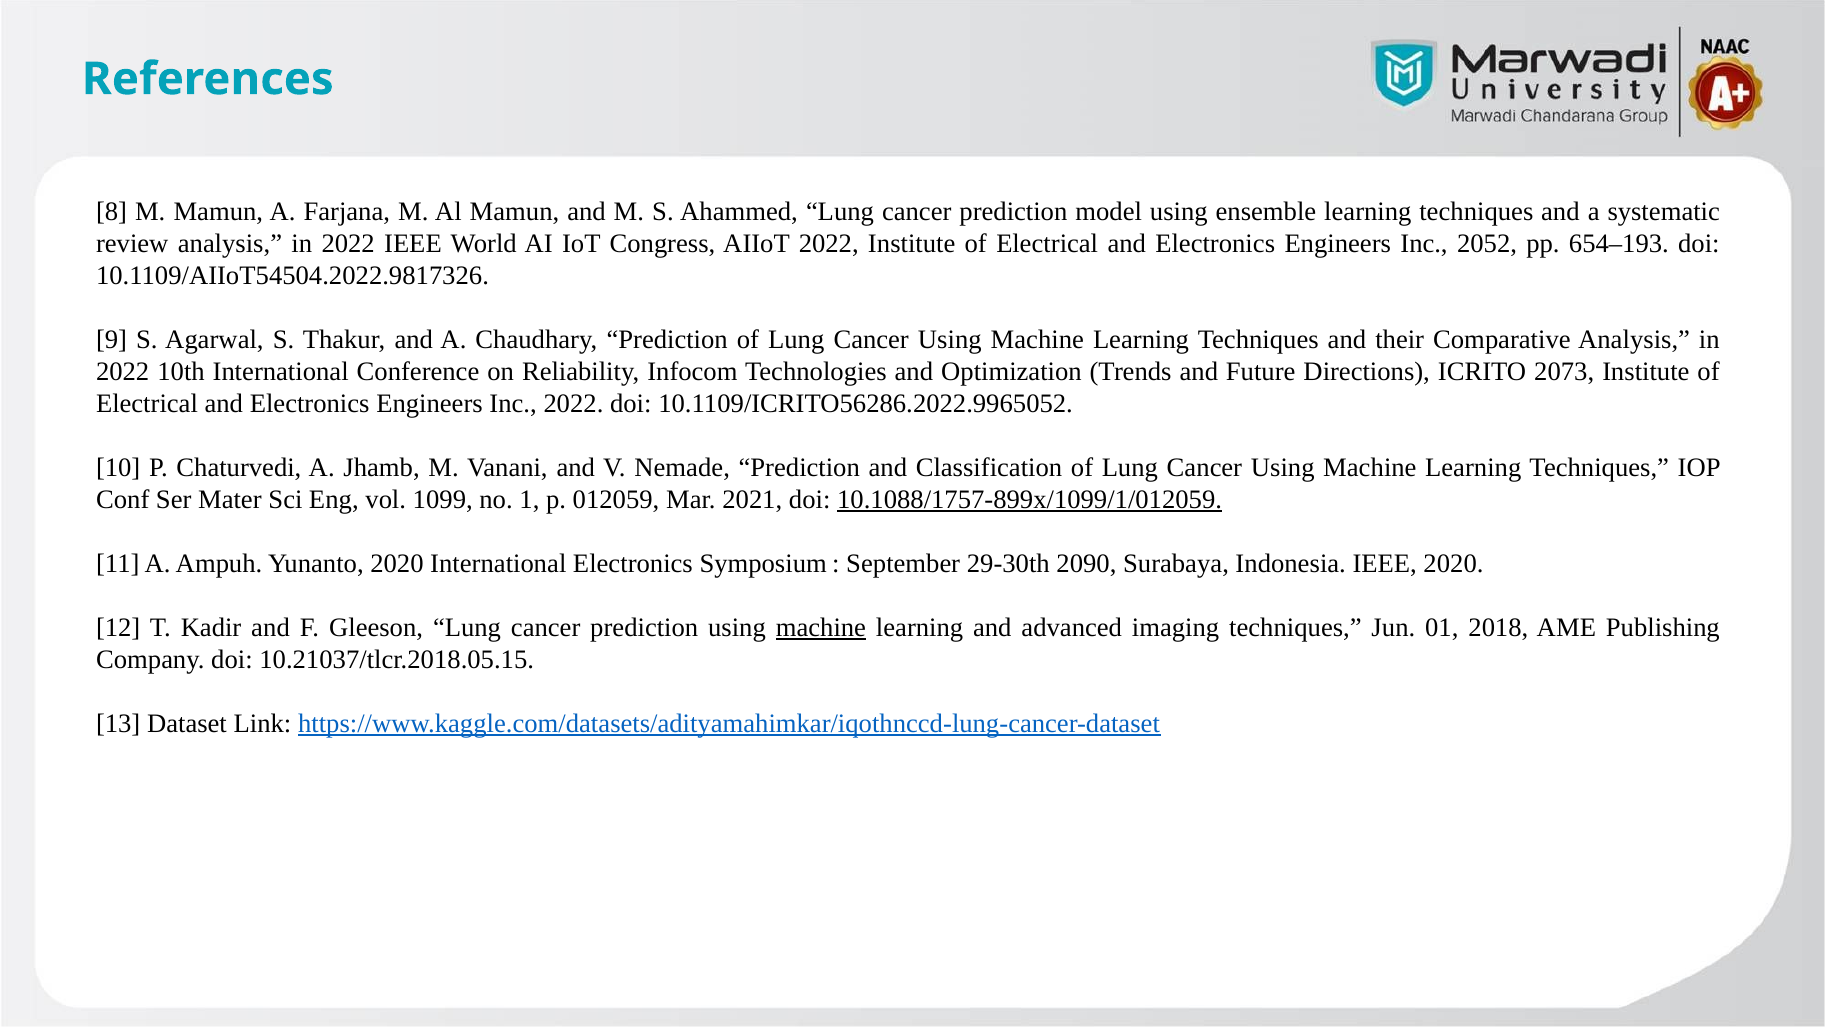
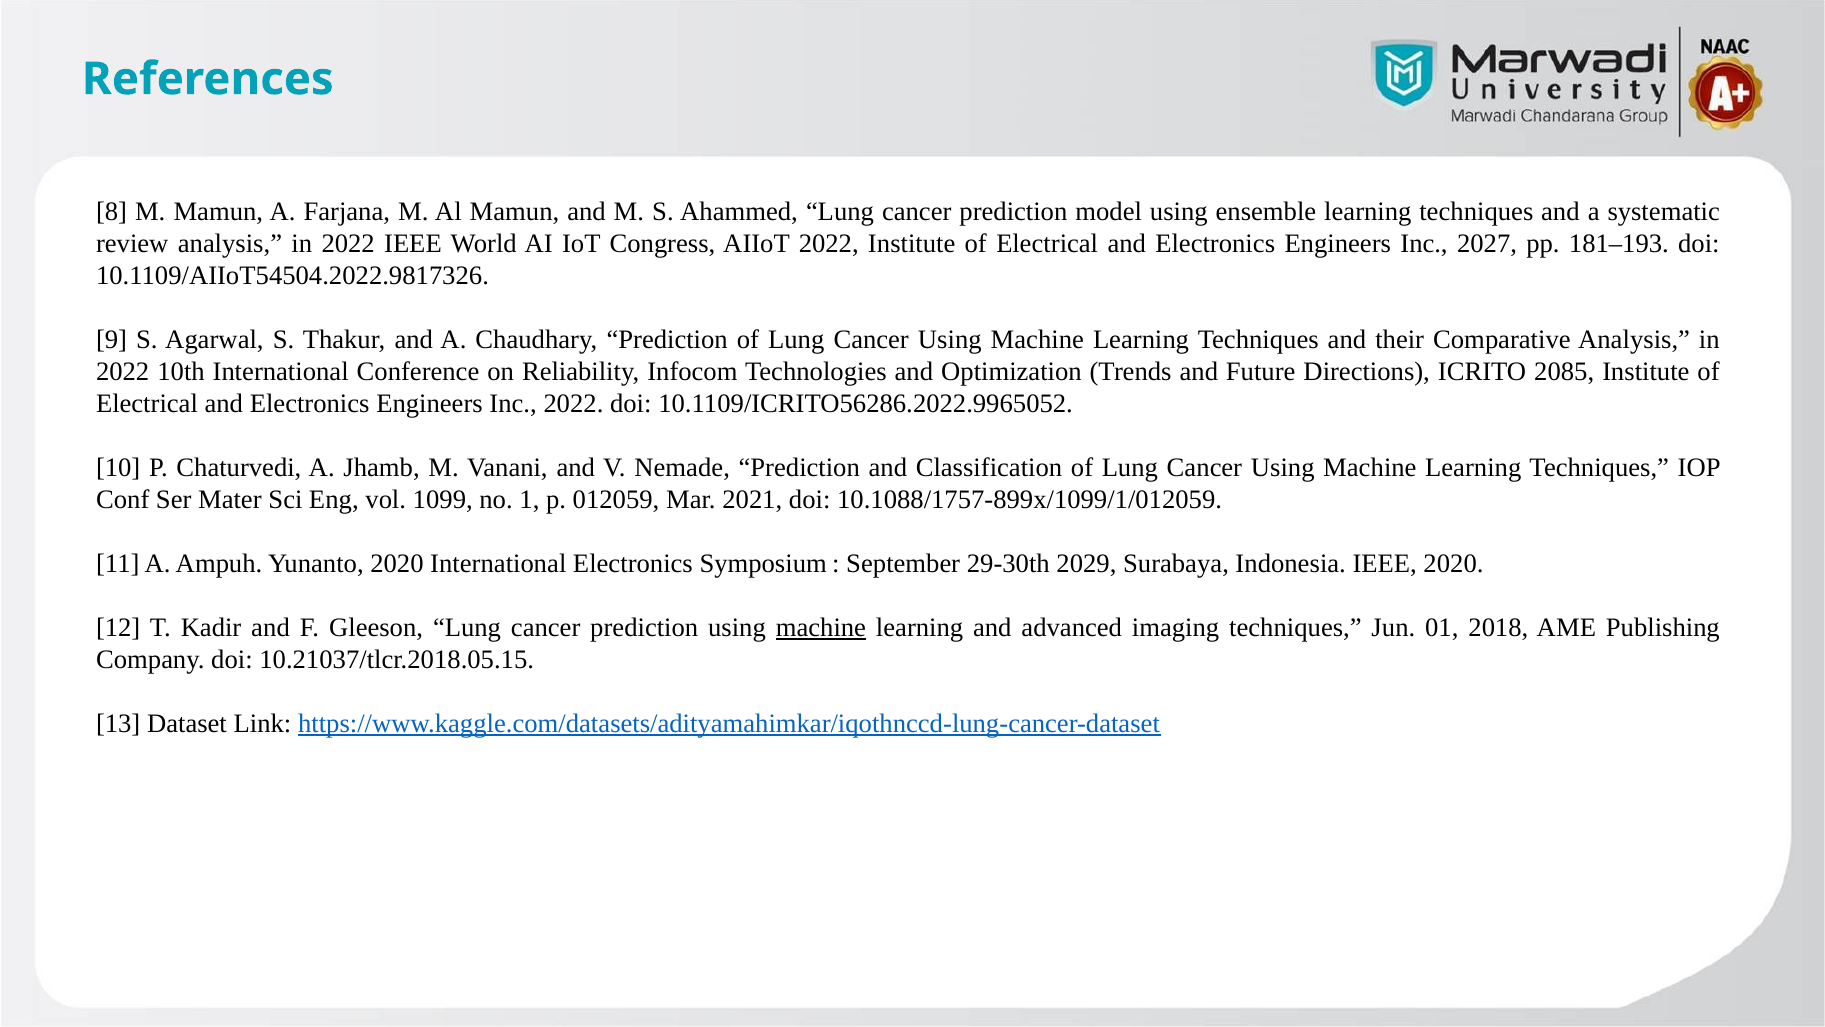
2052: 2052 -> 2027 (1487, 244)
654–193: 654–193 -> 181–193 (1619, 244)
2073: 2073 -> 2085 (1564, 372)
10.1088/1757-899x/1099/1/012059 underline: present -> none (1030, 499)
2090: 2090 -> 2029 (1086, 563)
